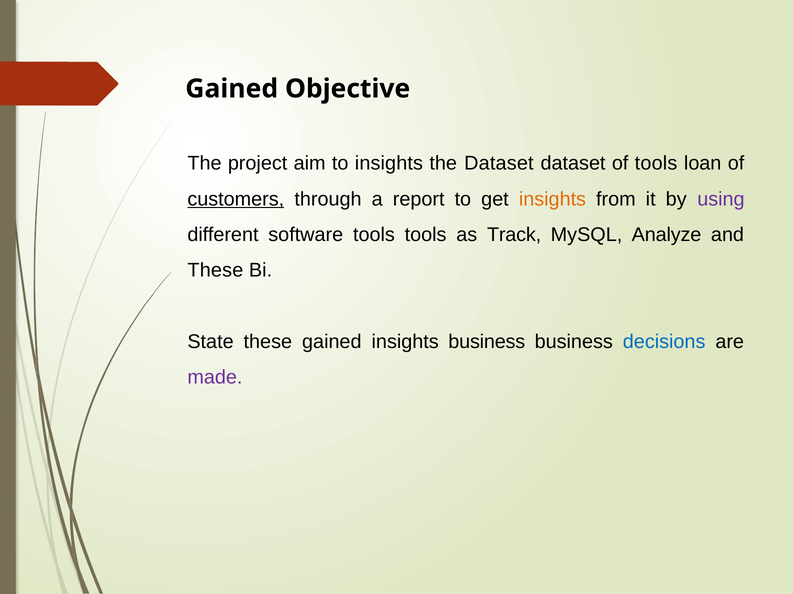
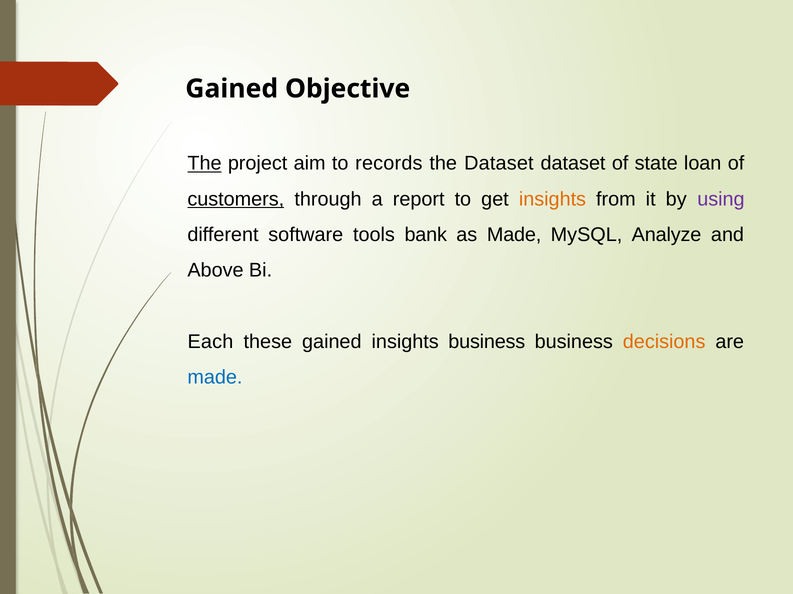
The underline: none -> present (204, 164)
to insights: insights -> records (389, 164)
of tools: tools -> state (656, 164)
tools tools: tools -> bank (426, 235)
as Track: Track -> Made (514, 235)
These: These -> Above (216, 271)
State: State -> Each (210, 342)
decisions colour: blue -> orange (664, 342)
made colour: purple -> blue (215, 378)
